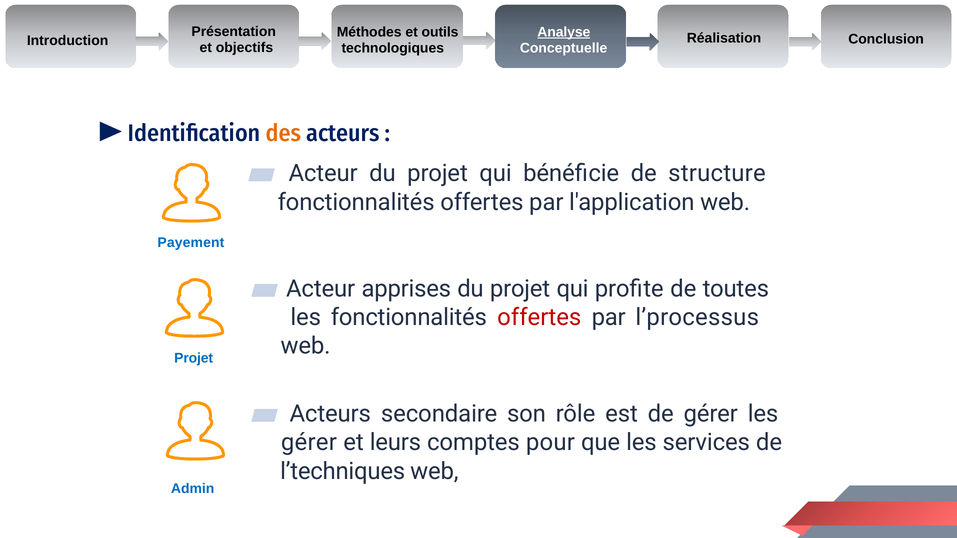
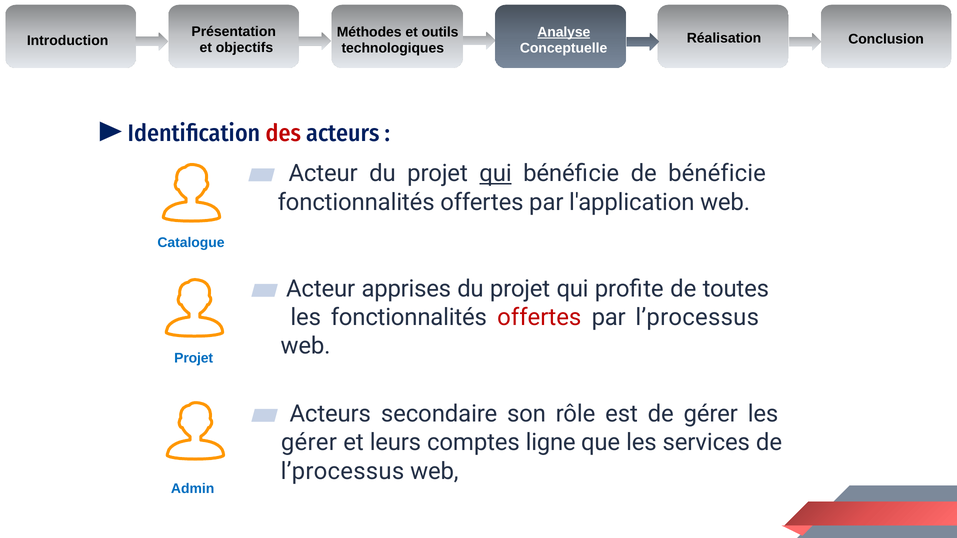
des colour: orange -> red (283, 133)
qui underline: none -> present (496, 174)
de structure: structure -> bénéficie (717, 174)
Payement: Payement -> Catalogue (191, 243)
pour: pour -> ligne (551, 443)
l’techniques: l’techniques -> l’processus (342, 471)
